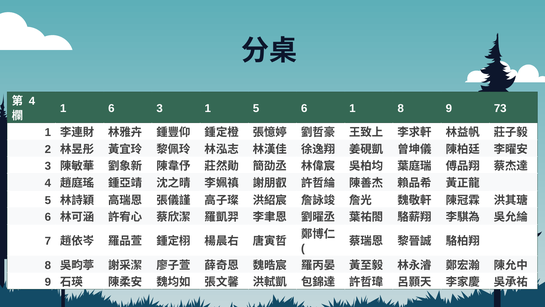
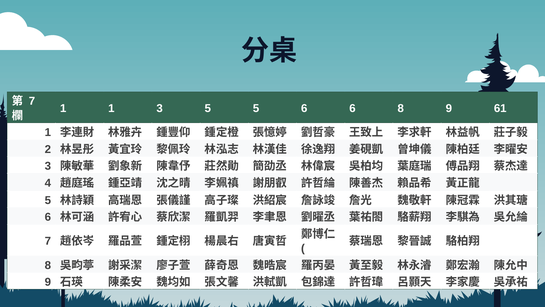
4: 4 -> 7 (32, 101)
1 6: 6 -> 1 (111, 108)
3 1: 1 -> 5 (208, 108)
6 1: 1 -> 6 (352, 108)
73: 73 -> 61 (500, 108)
